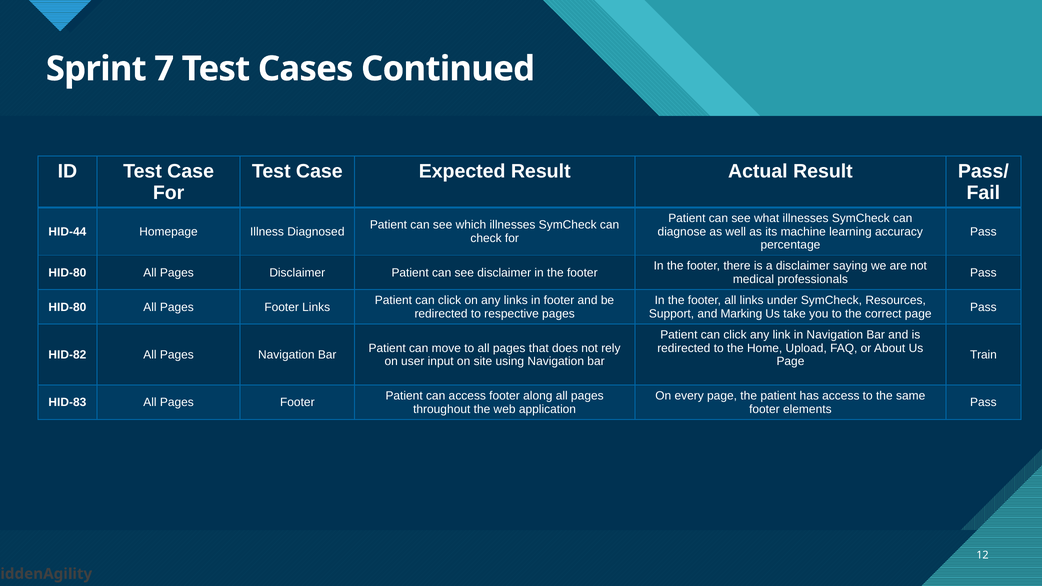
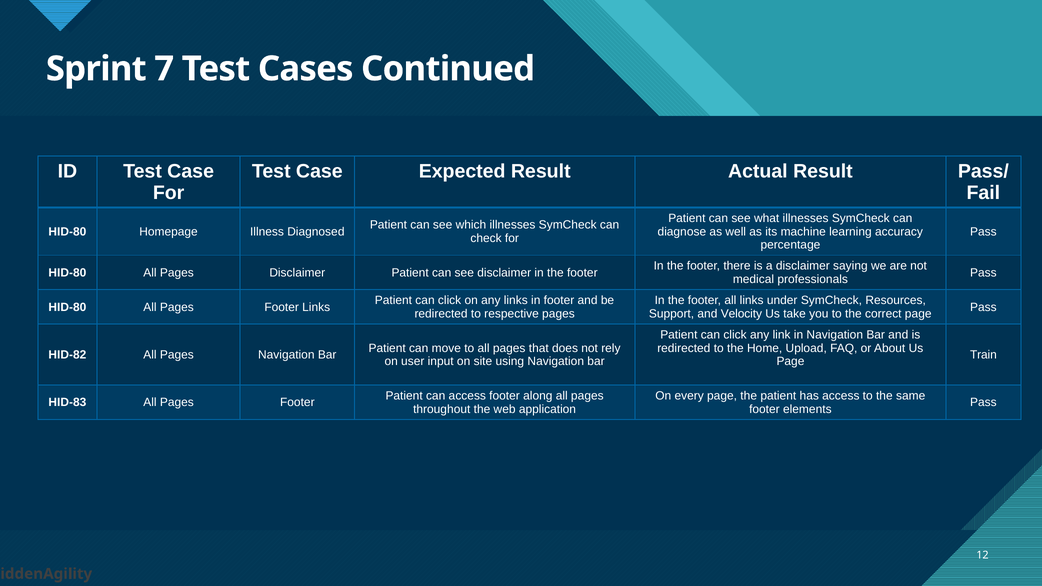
HID-44: HID-44 -> HID-80 (67, 232)
Marking: Marking -> Velocity (741, 314)
